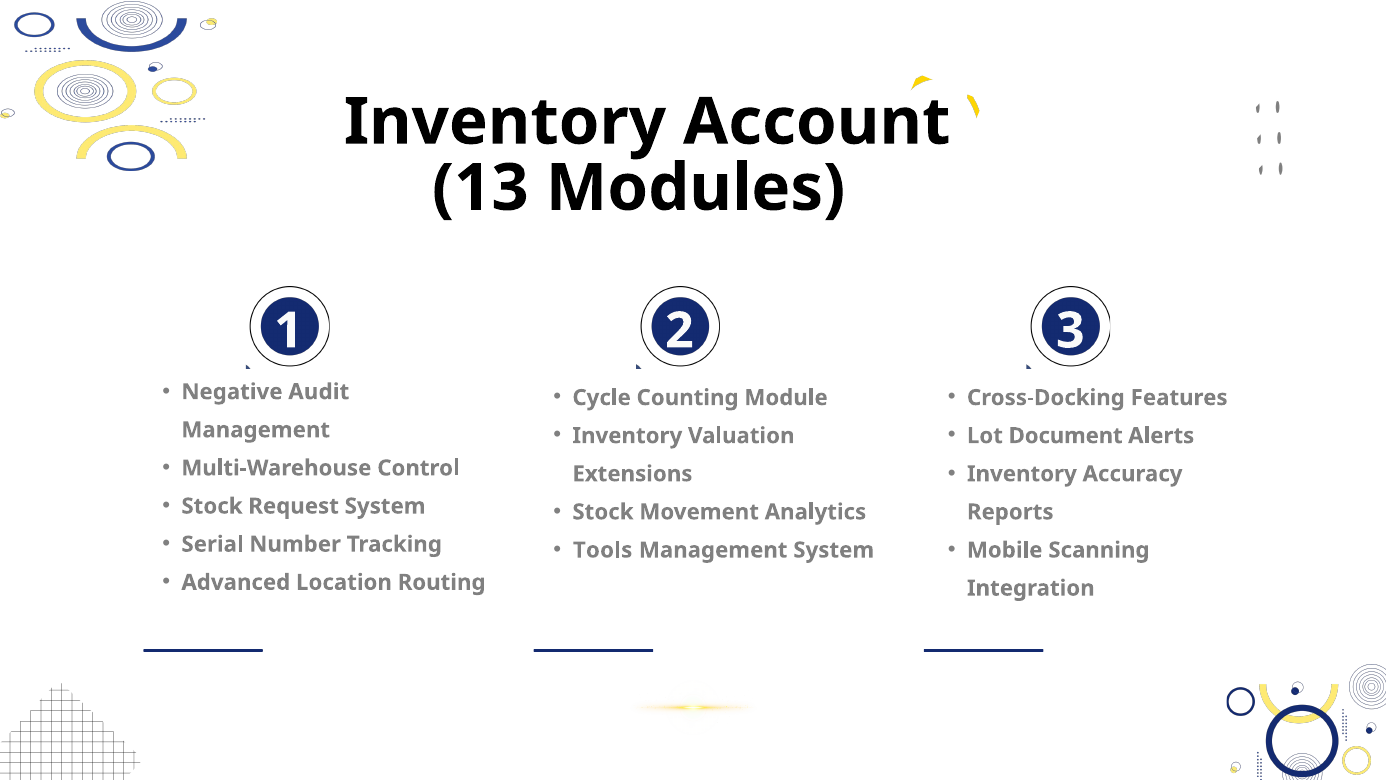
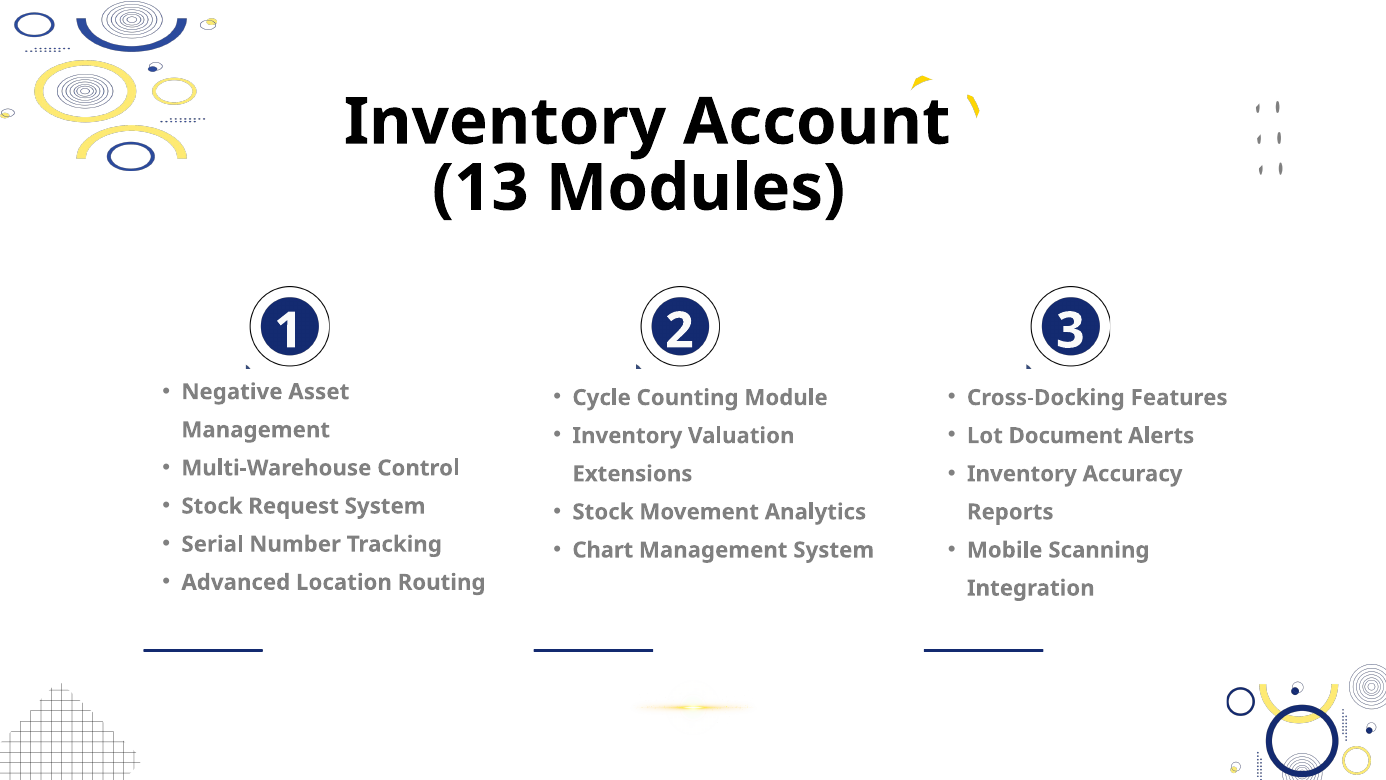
Audit: Audit -> Asset (319, 392)
Tools: Tools -> Chart (603, 550)
